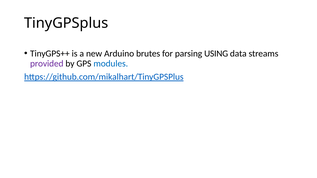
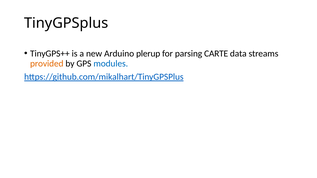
brutes: brutes -> plerup (148, 54)
USING: USING -> CARTE (216, 54)
provided colour: purple -> orange (47, 64)
